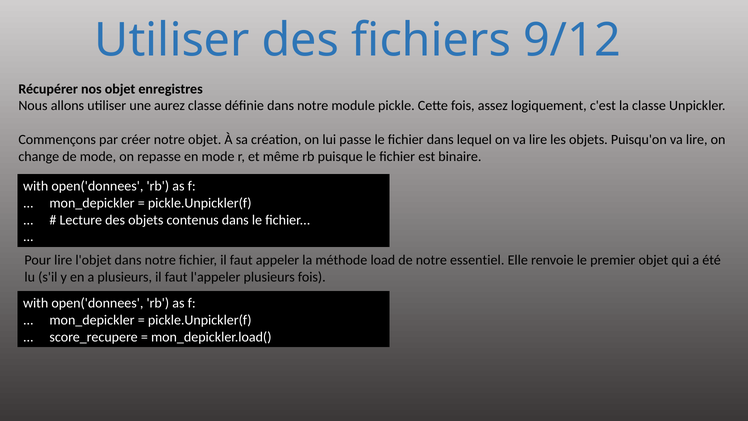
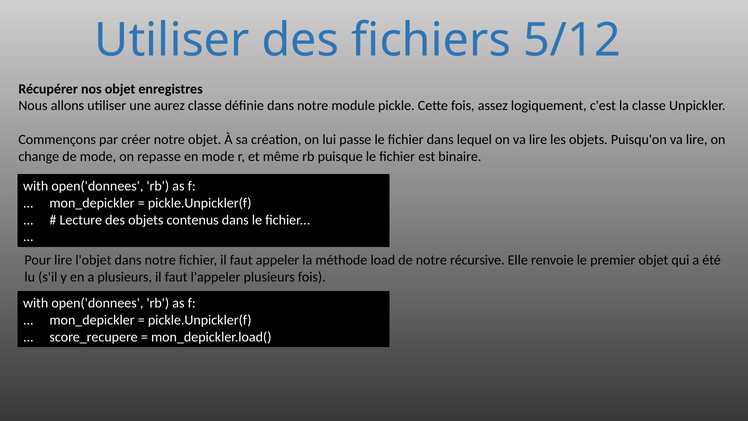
9/12: 9/12 -> 5/12 (572, 40)
essentiel: essentiel -> récursive (477, 260)
